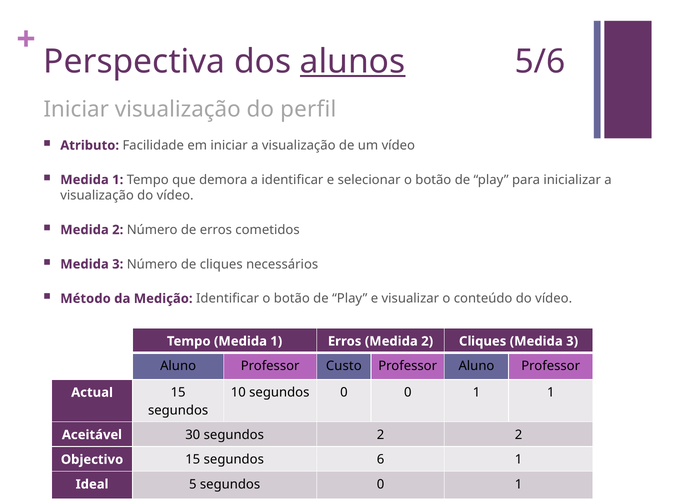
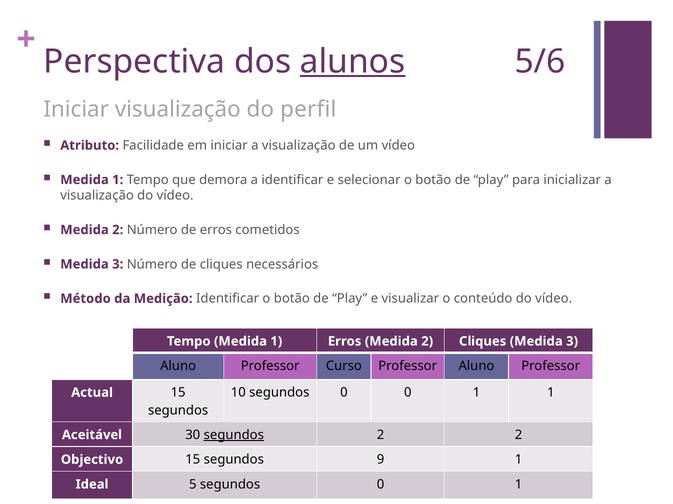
Custo: Custo -> Curso (344, 366)
segundos underline: none -> present (234, 435)
6: 6 -> 9 (381, 460)
